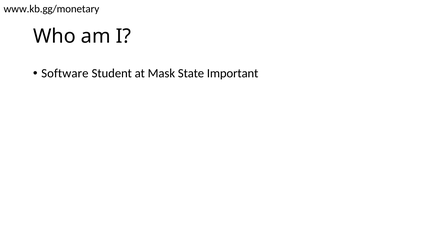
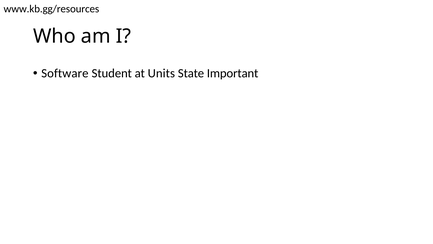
www.kb.gg/monetary: www.kb.gg/monetary -> www.kb.gg/resources (51, 9)
Mask: Mask -> Units (161, 73)
